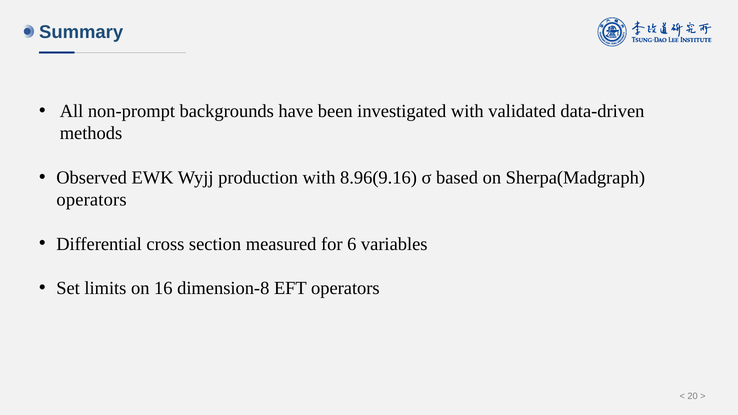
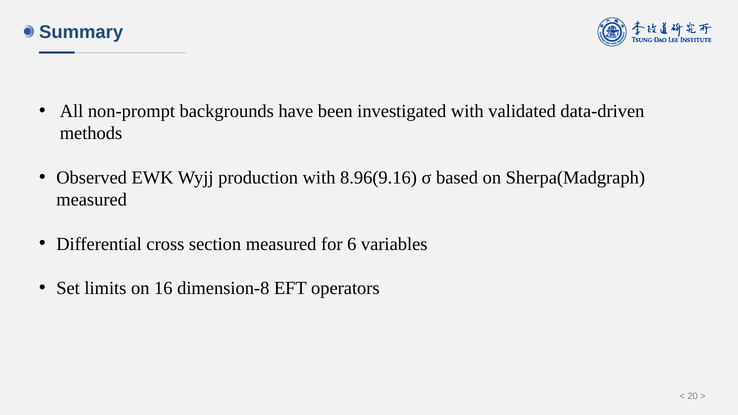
operators: operators -> measured (92, 200)
